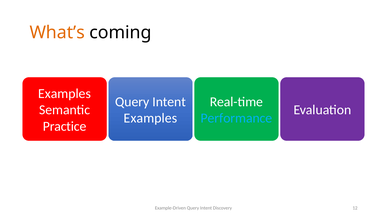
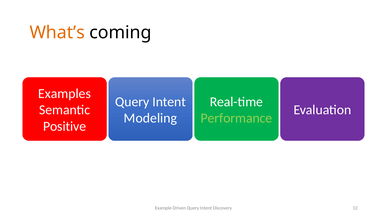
Examples: Examples -> Modeling (150, 118)
Performance colour: light blue -> light green (236, 118)
Practice: Practice -> Positive (65, 126)
